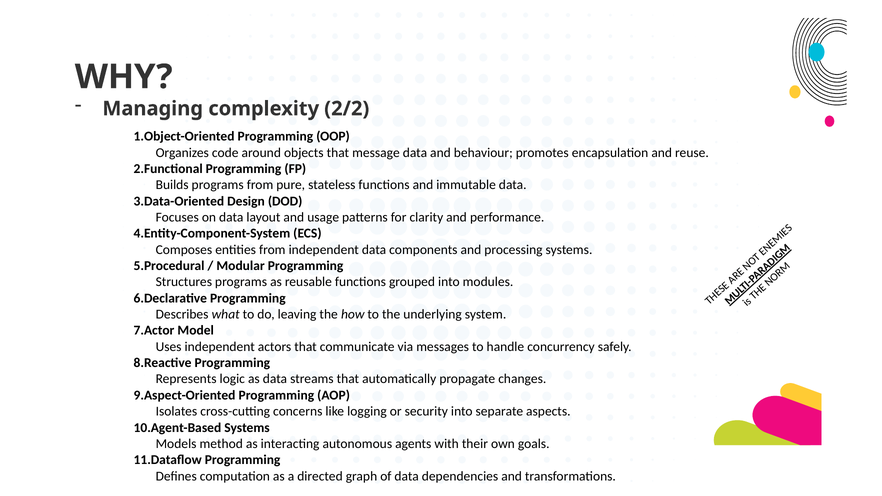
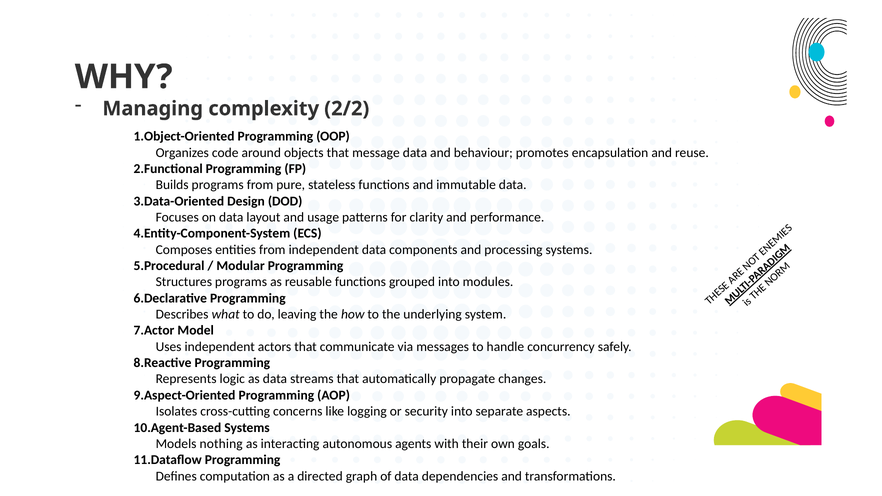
method: method -> nothing (221, 444)
